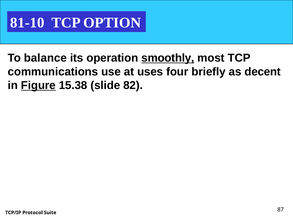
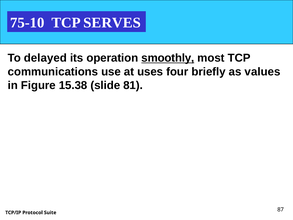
81-10: 81-10 -> 75-10 (27, 23)
OPTION: OPTION -> SERVES (112, 23)
balance: balance -> delayed (45, 58)
decent: decent -> values (263, 72)
Figure underline: present -> none (38, 85)
82: 82 -> 81 (133, 85)
